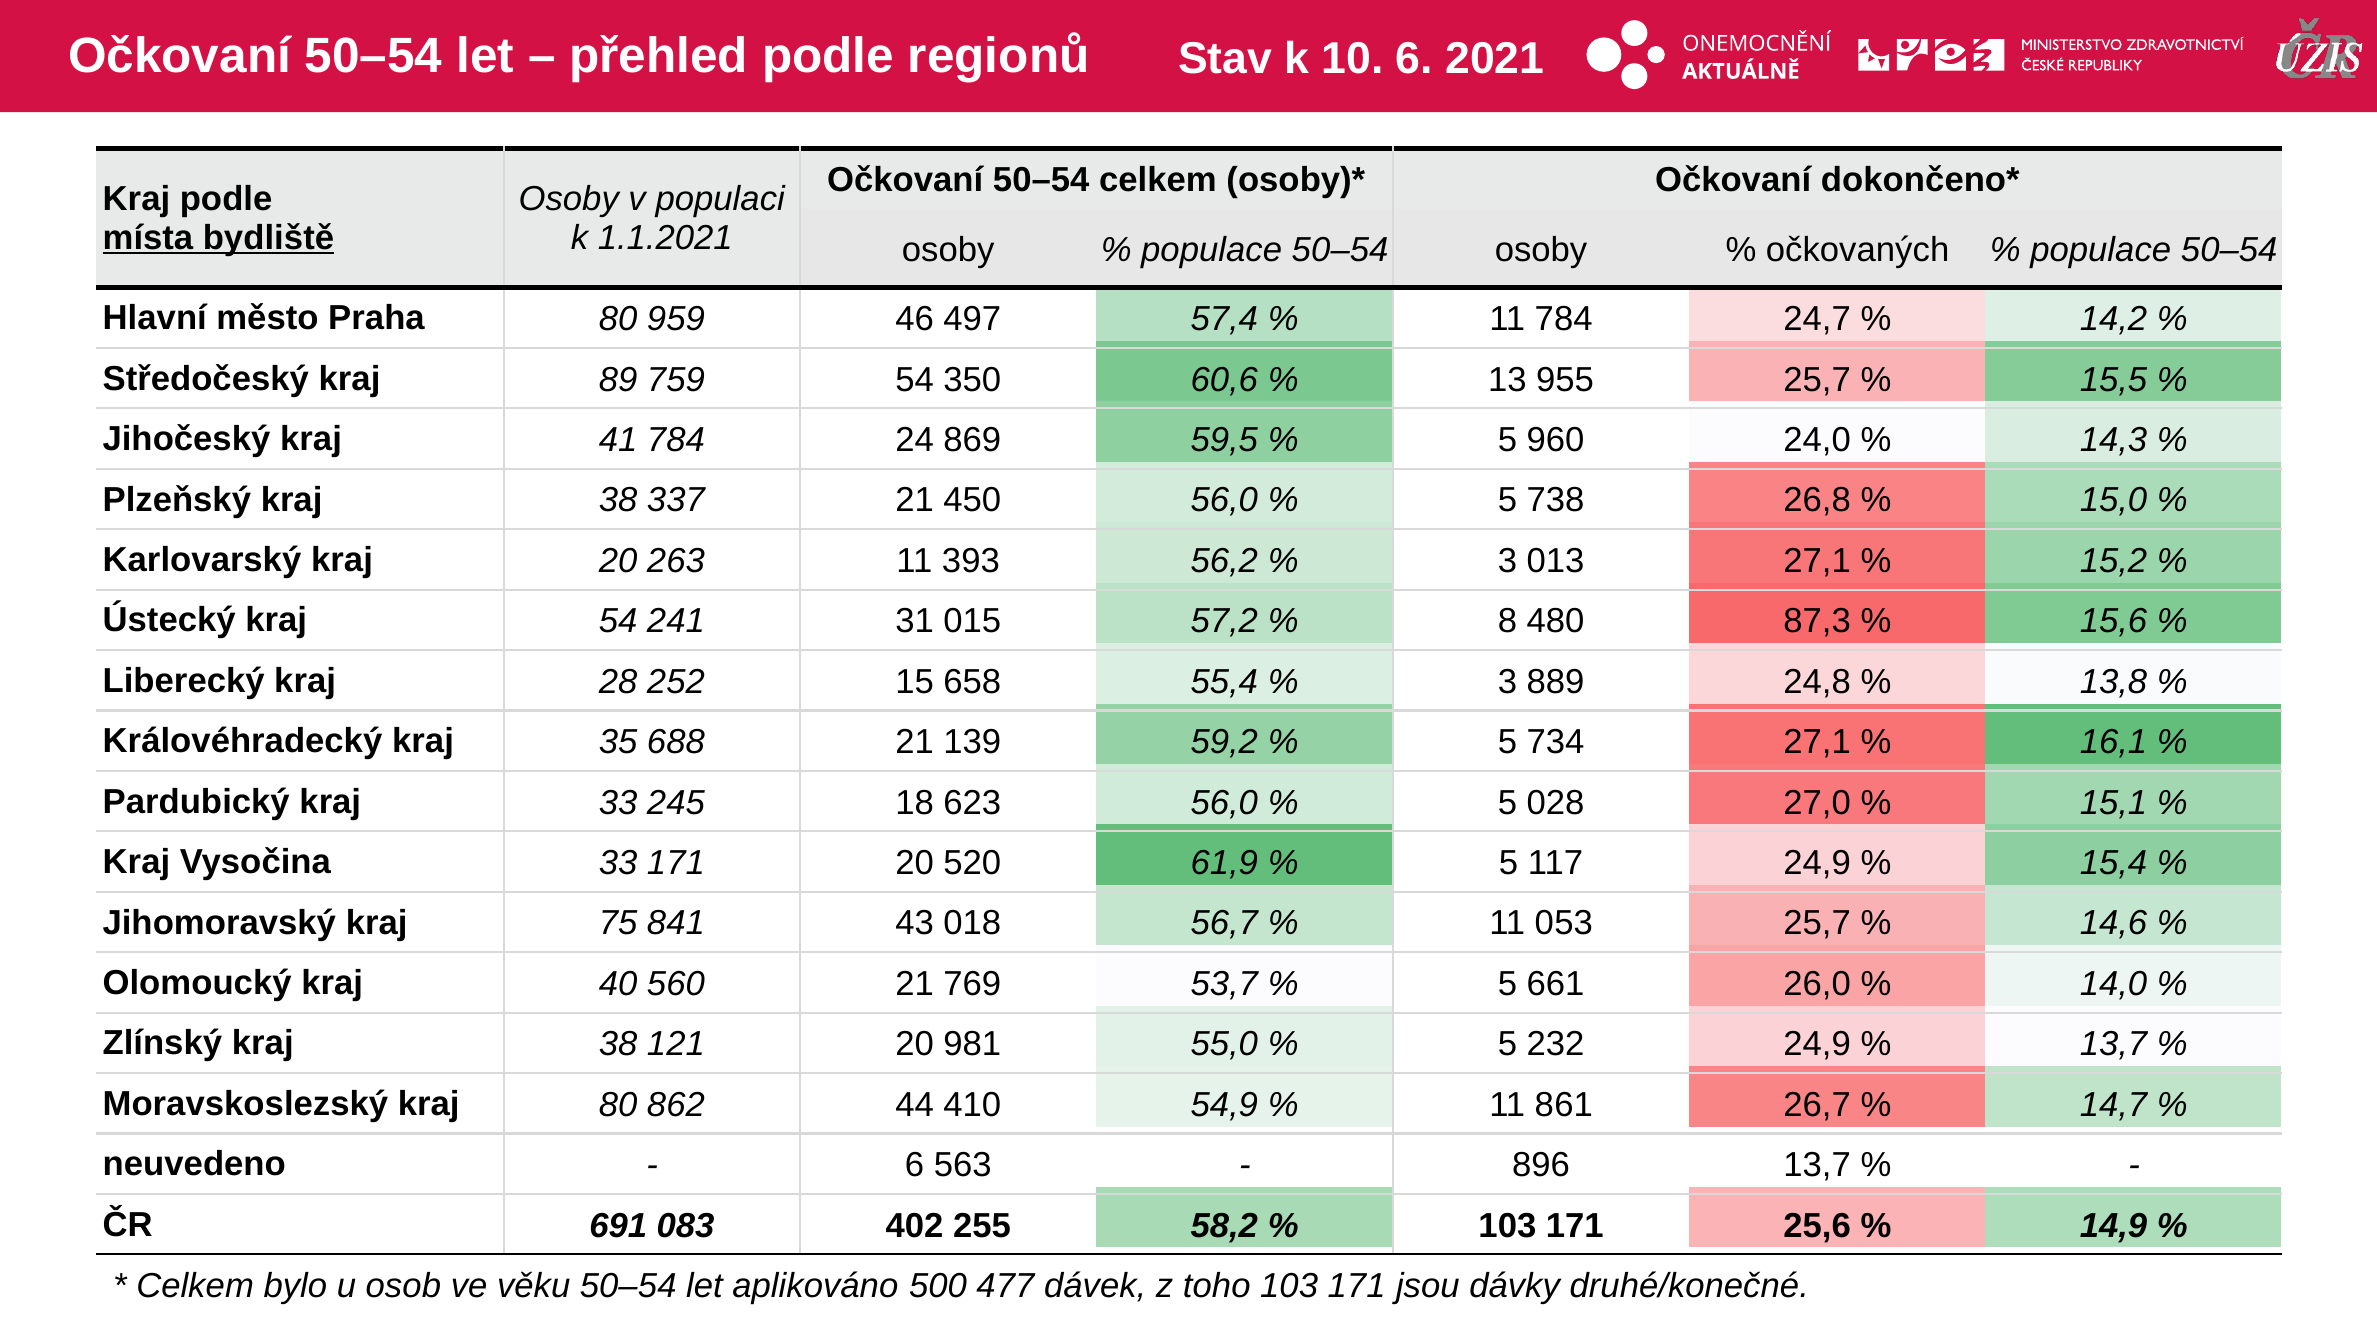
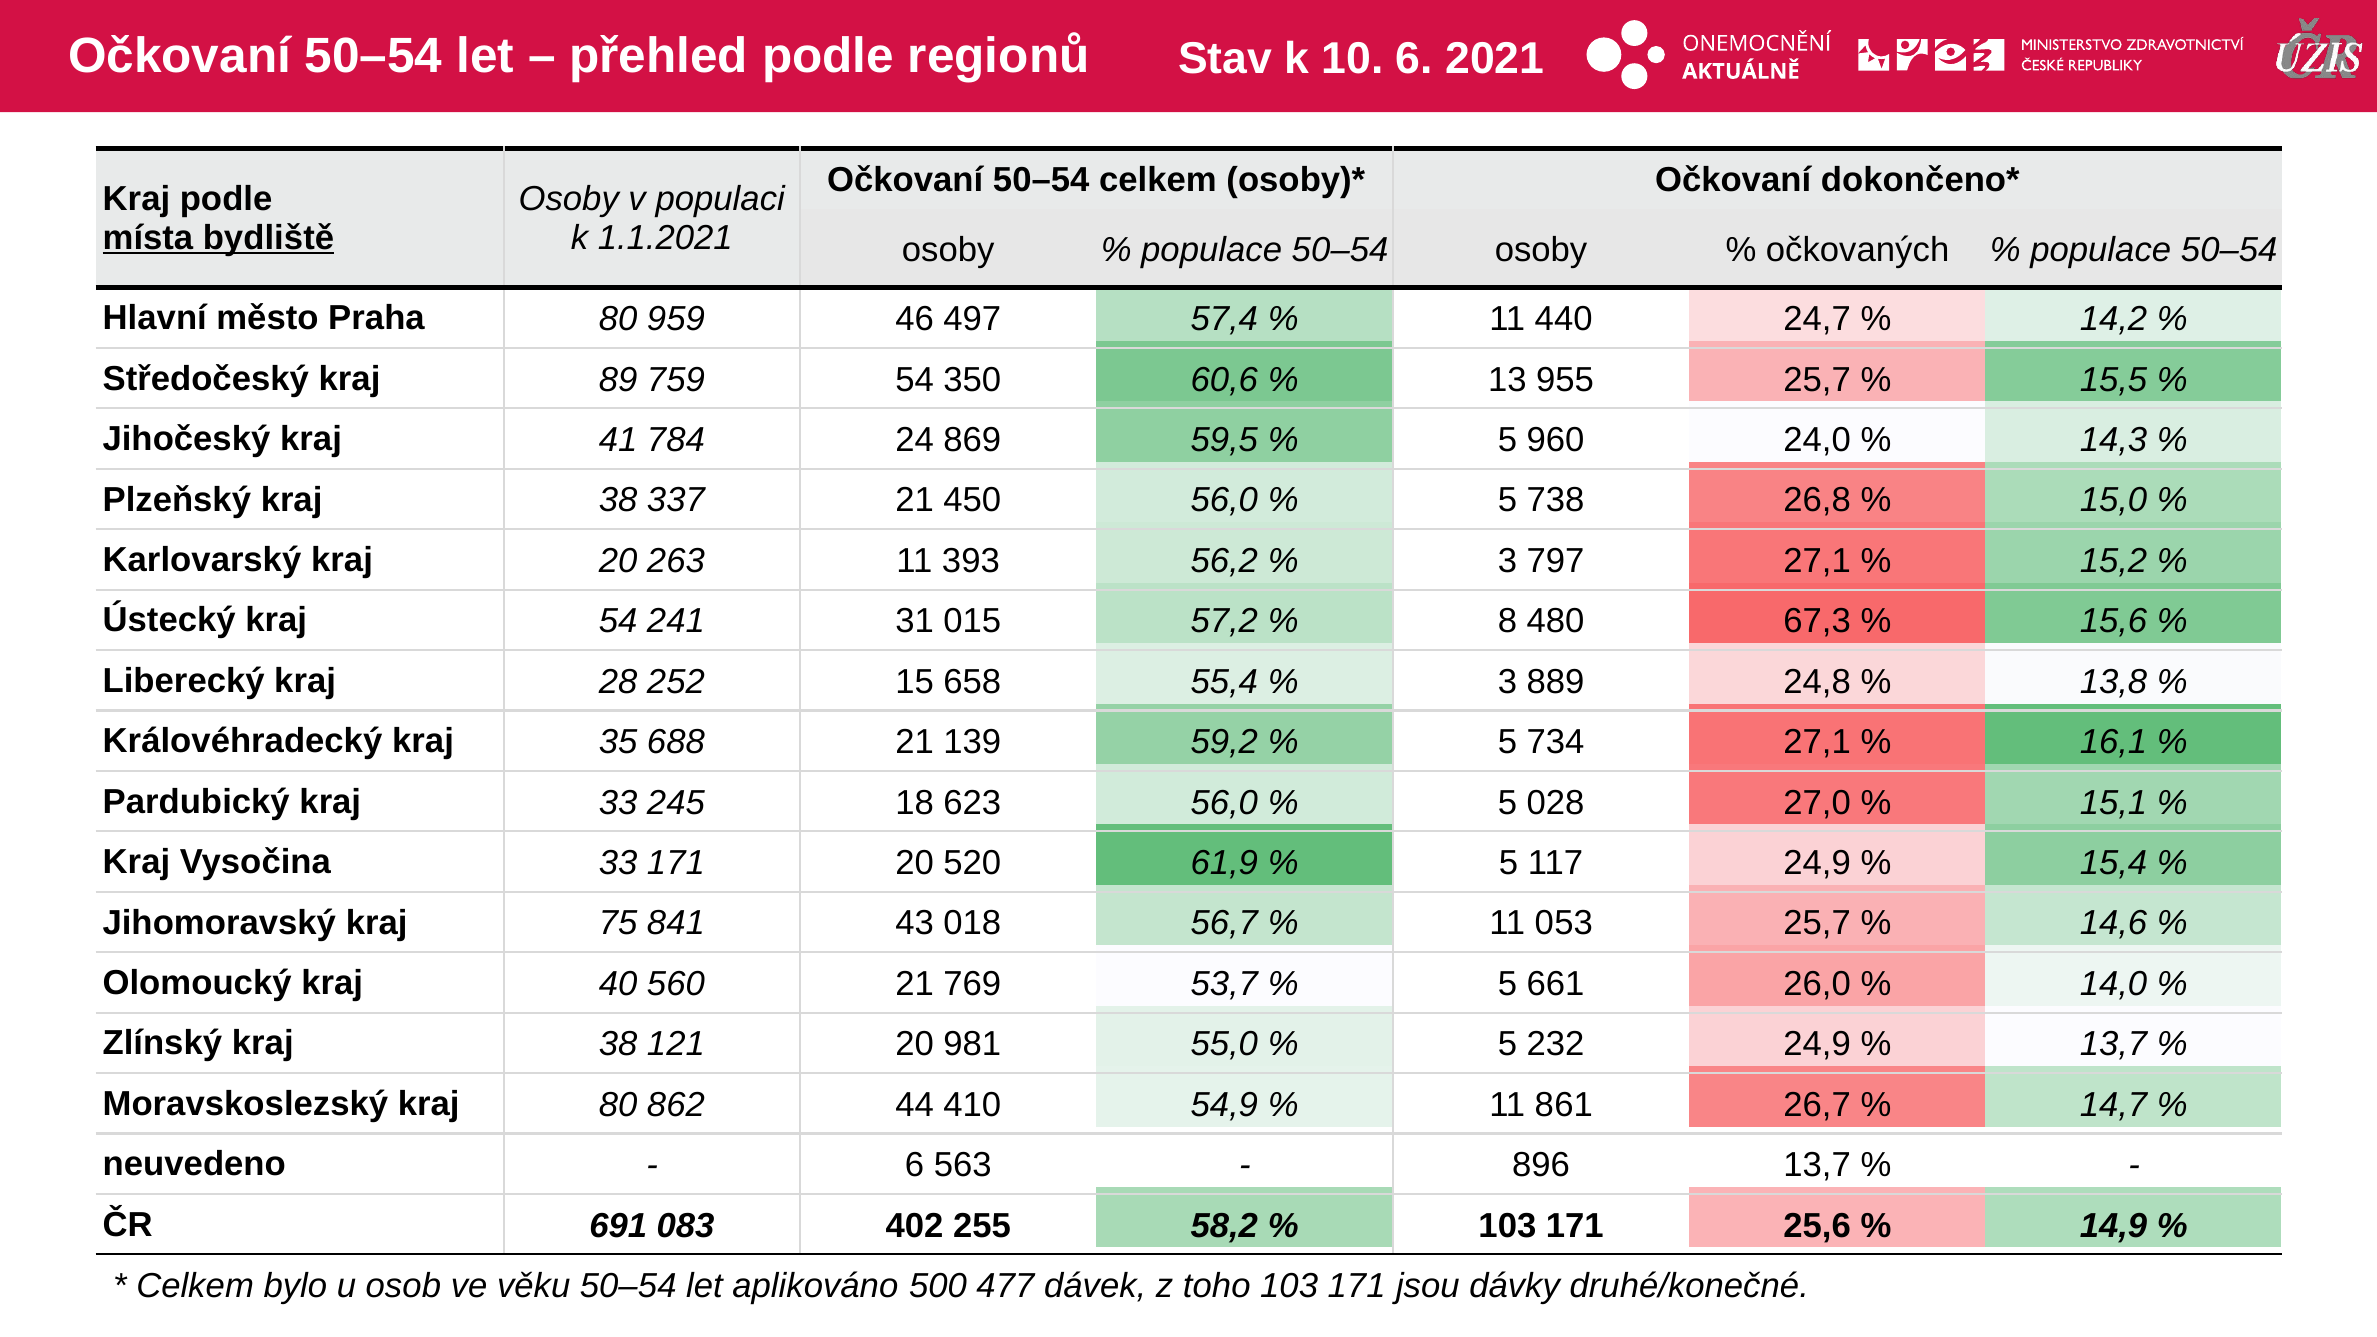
11 784: 784 -> 440 (1564, 319)
013: 013 -> 797 (1556, 561)
87,3: 87,3 -> 67,3 (1817, 621)
